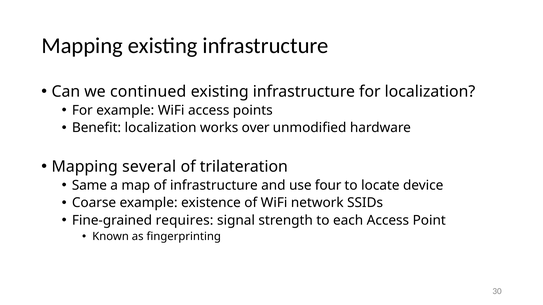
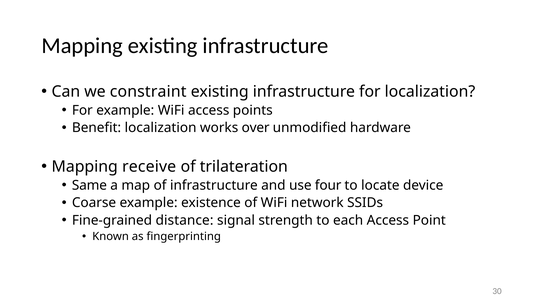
continued: continued -> constraint (148, 92)
several: several -> receive (149, 167)
requires: requires -> distance (185, 221)
